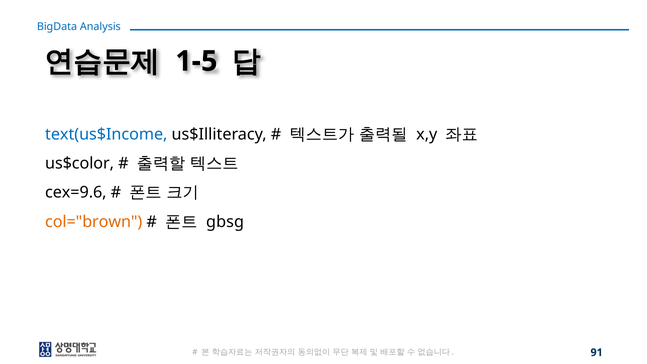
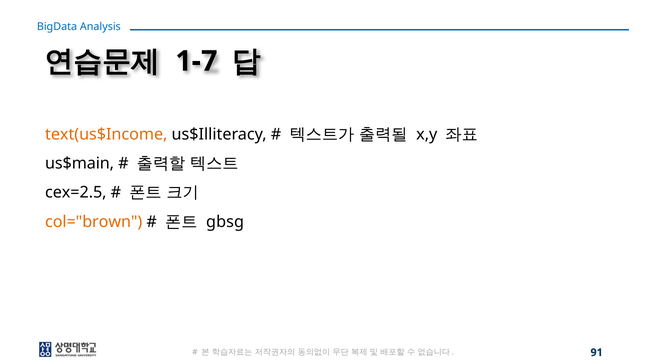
1-5: 1-5 -> 1-7 (196, 61)
text(us$Income colour: blue -> orange (106, 134)
us$color: us$color -> us$main (80, 164)
cex=9.6: cex=9.6 -> cex=2.5 (76, 193)
